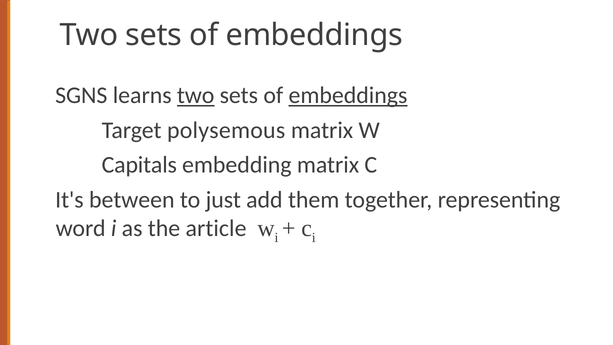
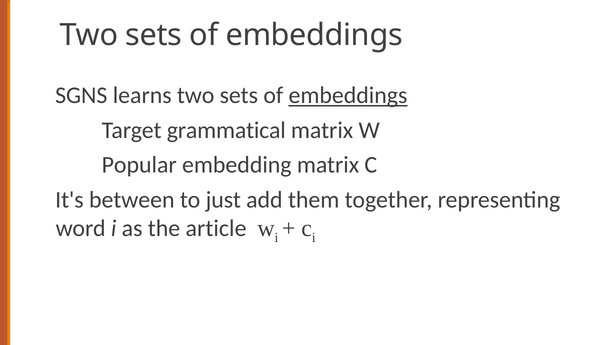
two underline: present -> none (196, 95)
polysemous: polysemous -> grammatical (226, 130)
Capitals: Capitals -> Popular (139, 165)
